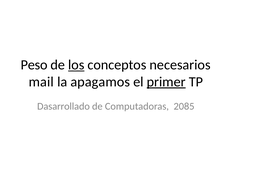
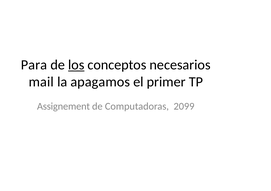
Peso: Peso -> Para (34, 65)
primer underline: present -> none (166, 82)
Dasarrollado: Dasarrollado -> Assignement (63, 107)
2085: 2085 -> 2099 (184, 107)
